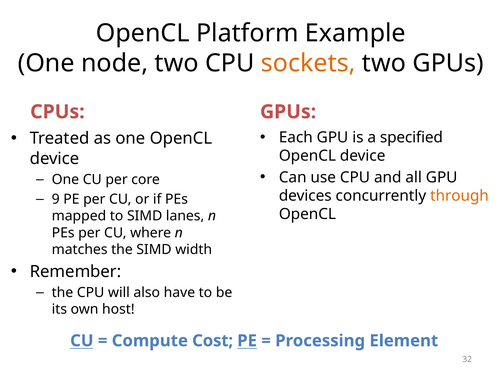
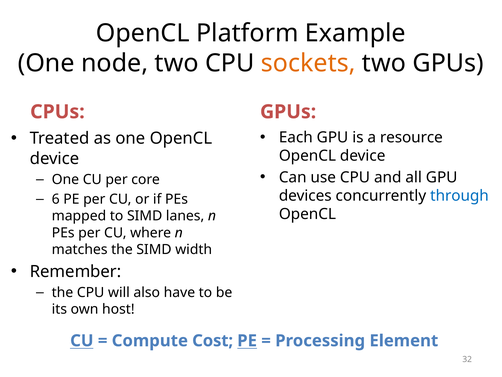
specified: specified -> resource (411, 137)
through colour: orange -> blue (459, 196)
9: 9 -> 6 (56, 199)
